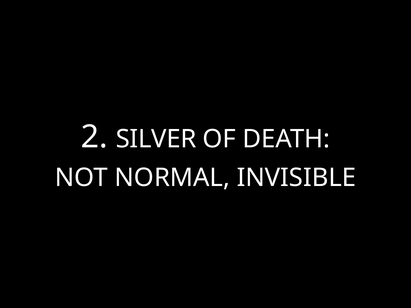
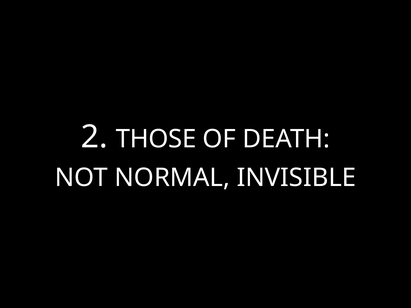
SILVER: SILVER -> THOSE (156, 139)
